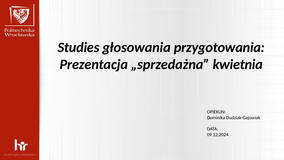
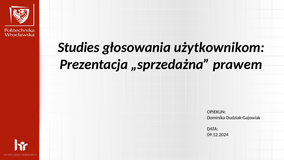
przygotowania: przygotowania -> użytkownikom (219, 47)
kwietnia: kwietnia -> prawem (238, 64)
